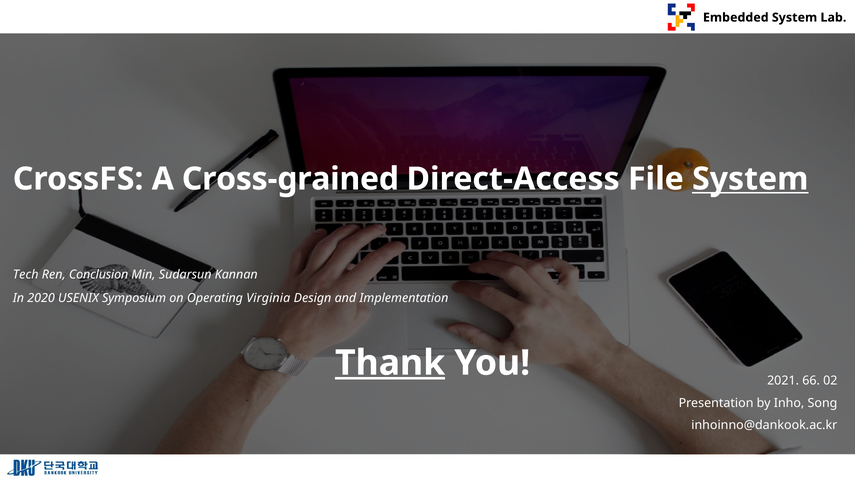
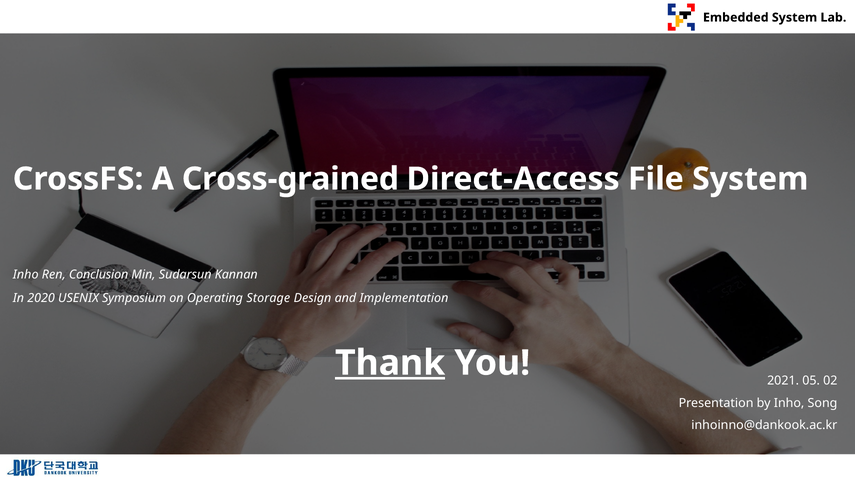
System underline: present -> none (750, 179)
Tech: Tech -> Inho (26, 274)
Virginia: Virginia -> Storage (268, 298)
66: 66 -> 05 (811, 380)
